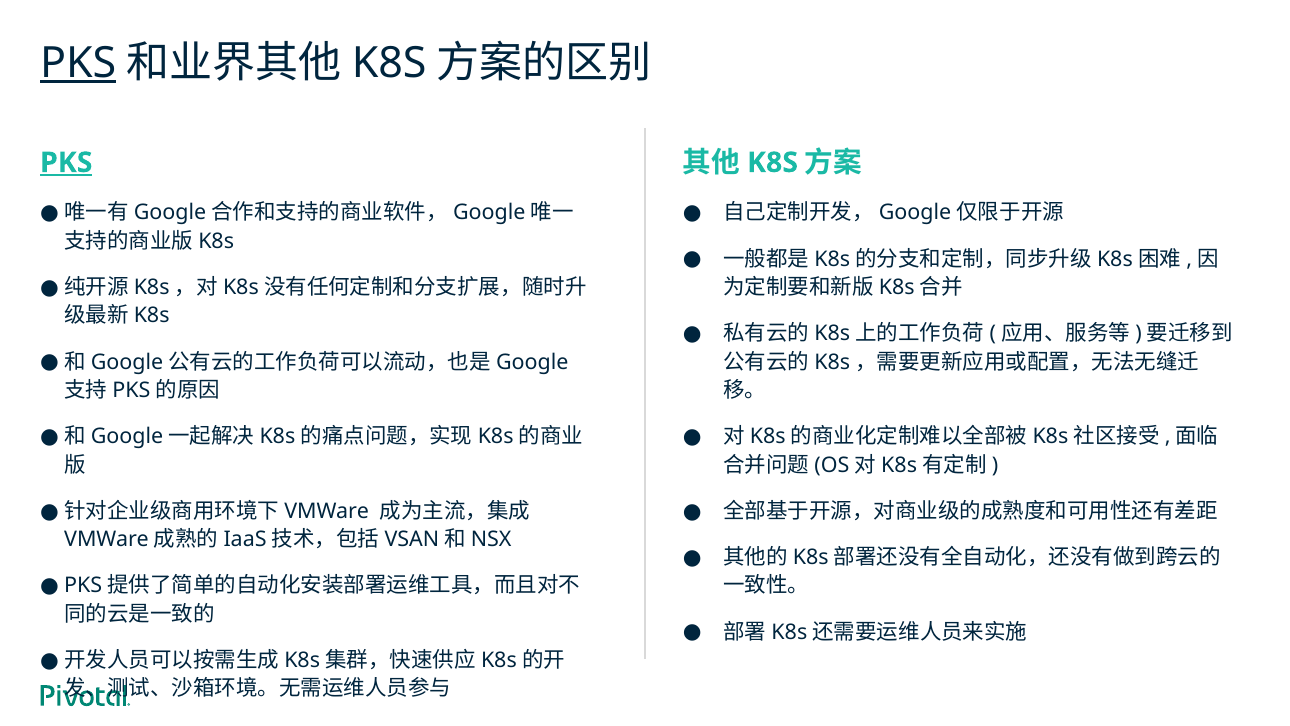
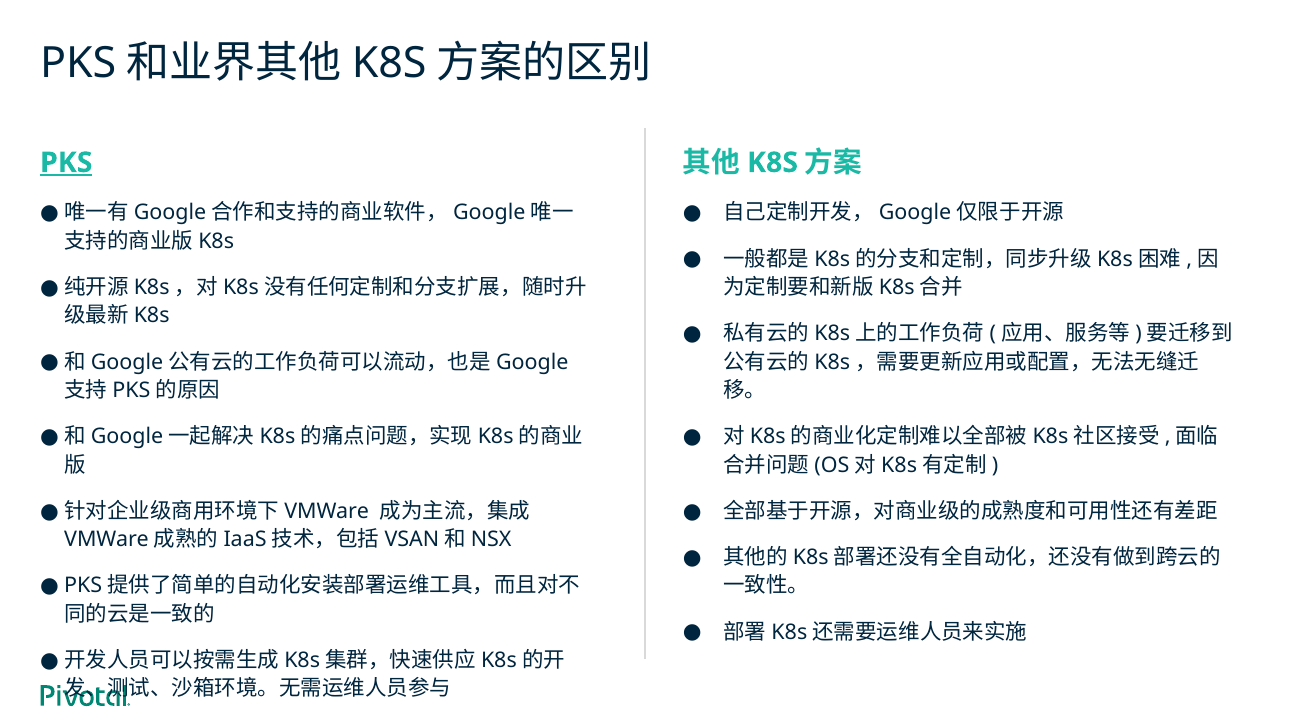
PKS underline: present -> none (78, 63)
